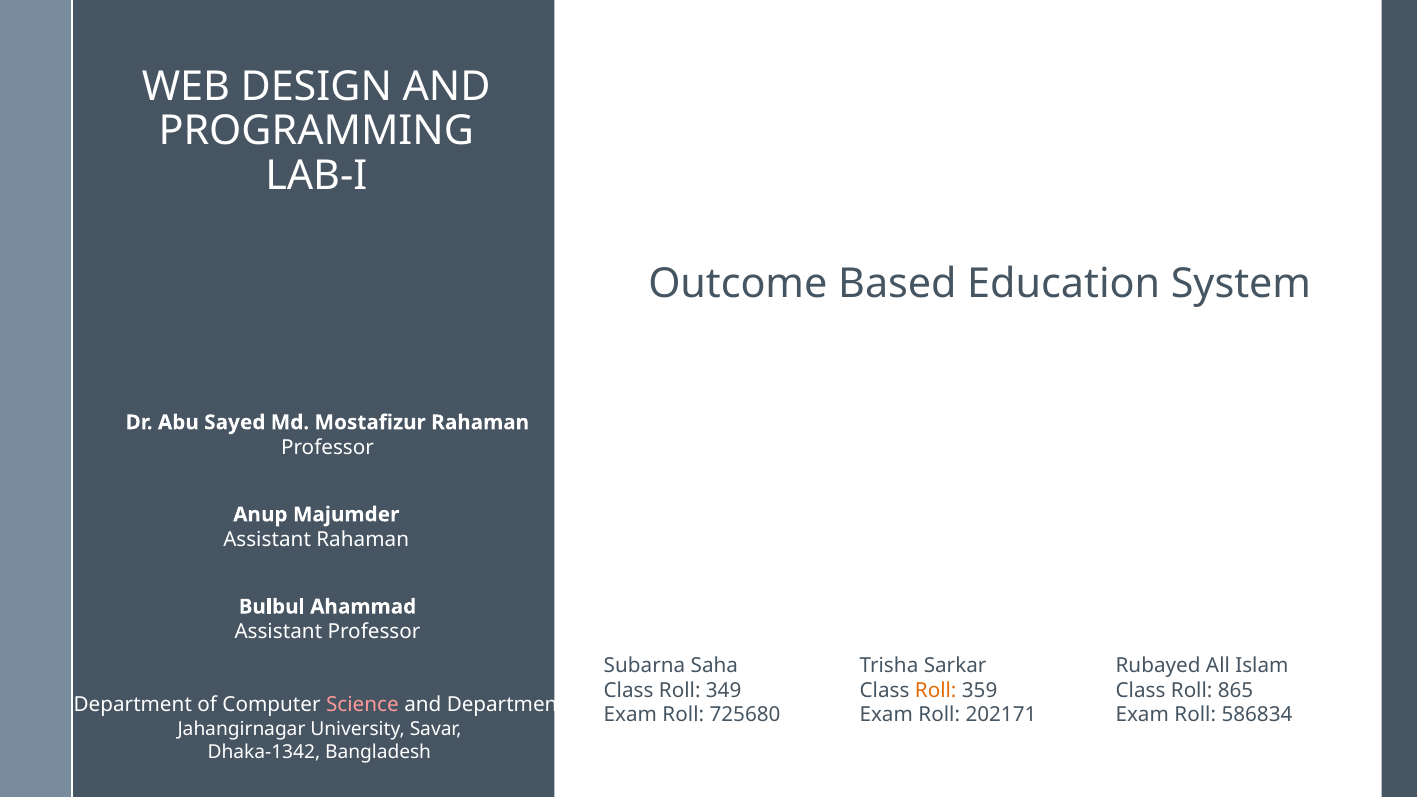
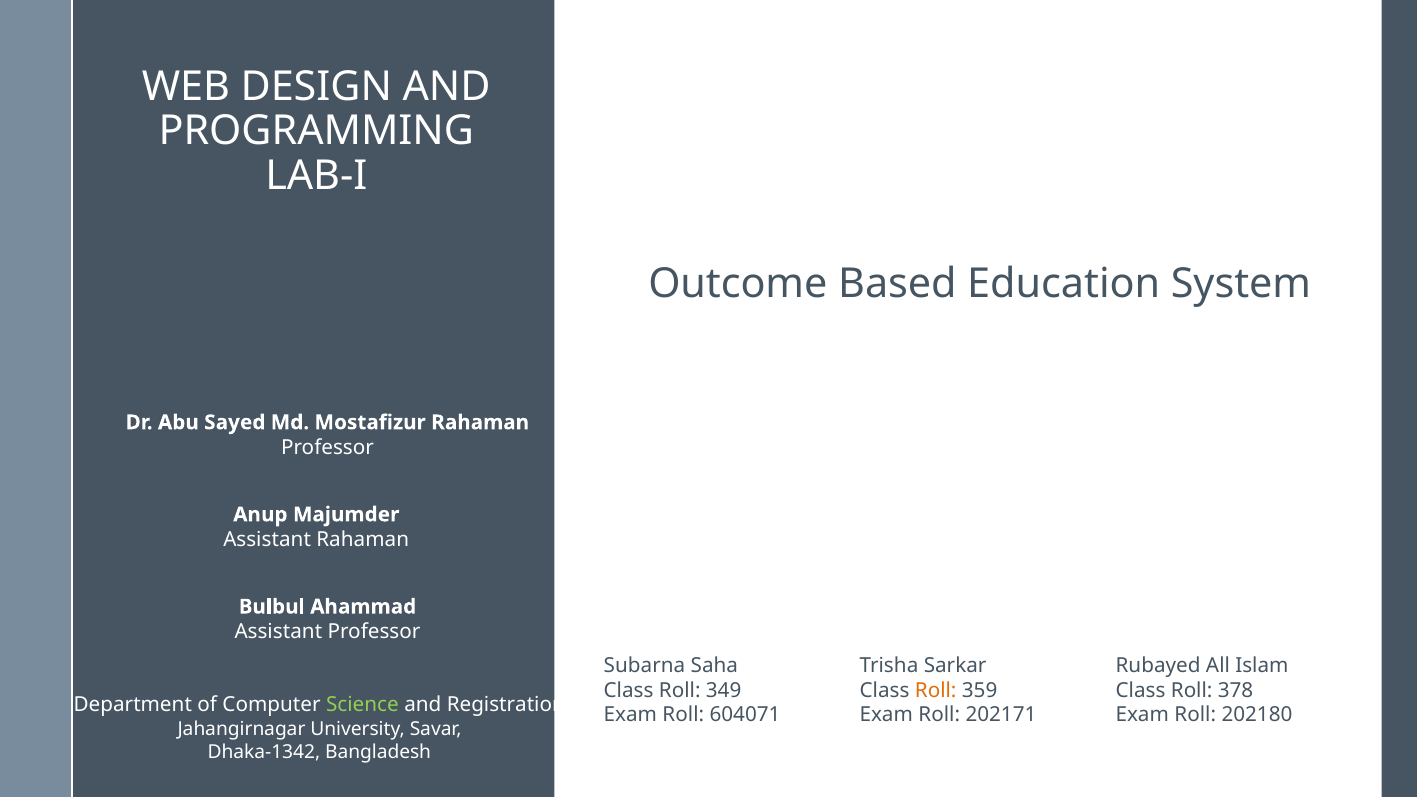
865: 865 -> 378 (1236, 691)
Science colour: pink -> light green (362, 705)
and Department: Department -> Registration (506, 705)
725680: 725680 -> 604071 (745, 715)
586834: 586834 -> 202180 (1257, 715)
